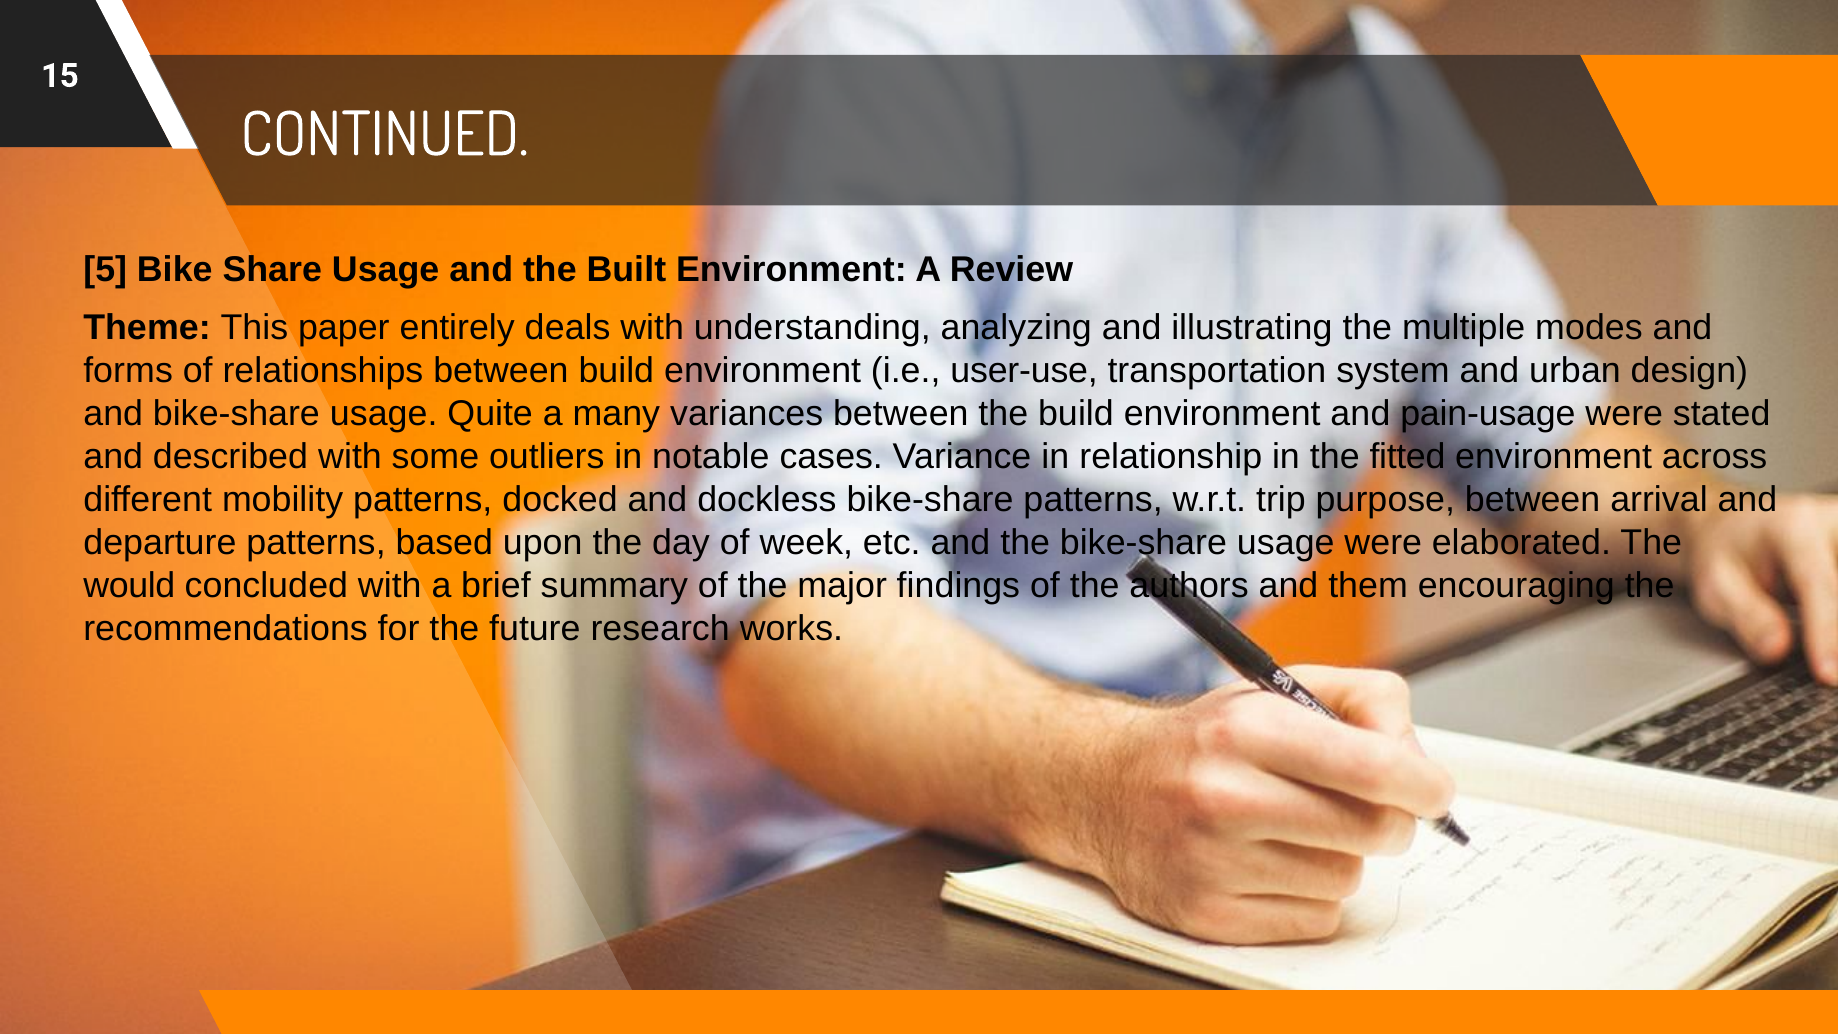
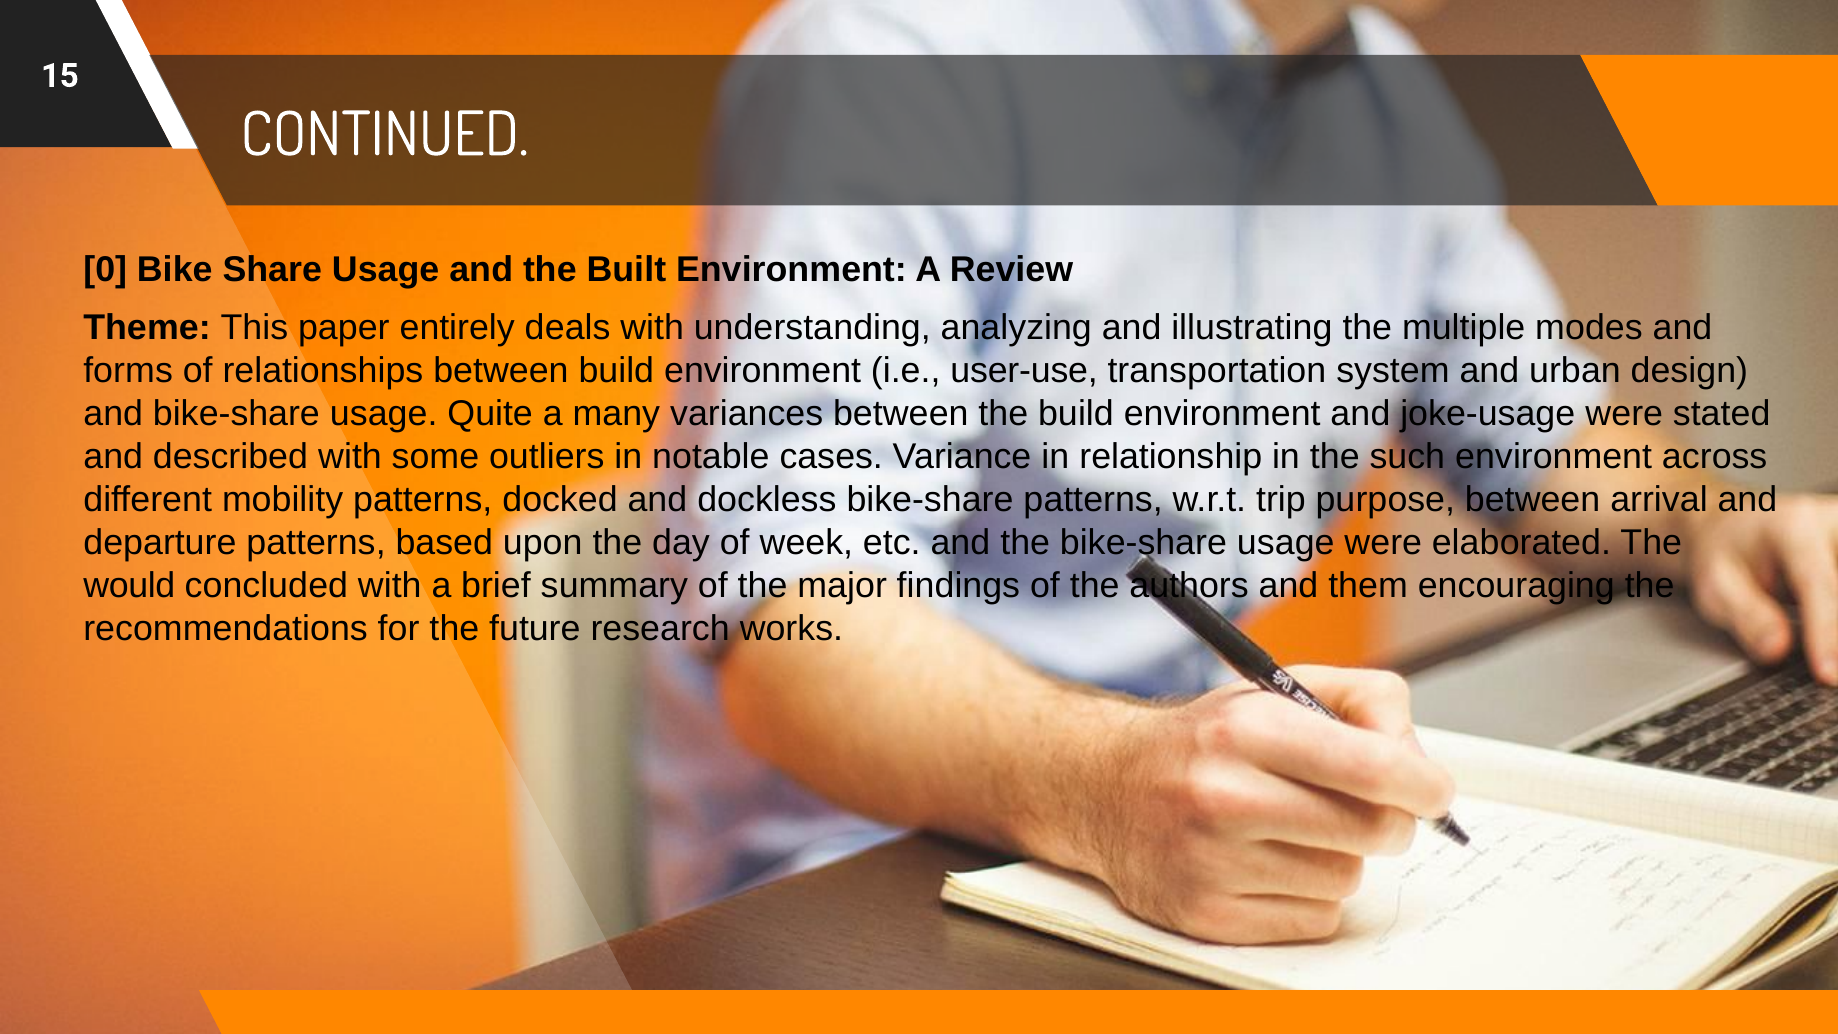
5: 5 -> 0 (105, 270)
pain-usage: pain-usage -> joke-usage (1488, 414)
fitted: fitted -> such (1407, 457)
